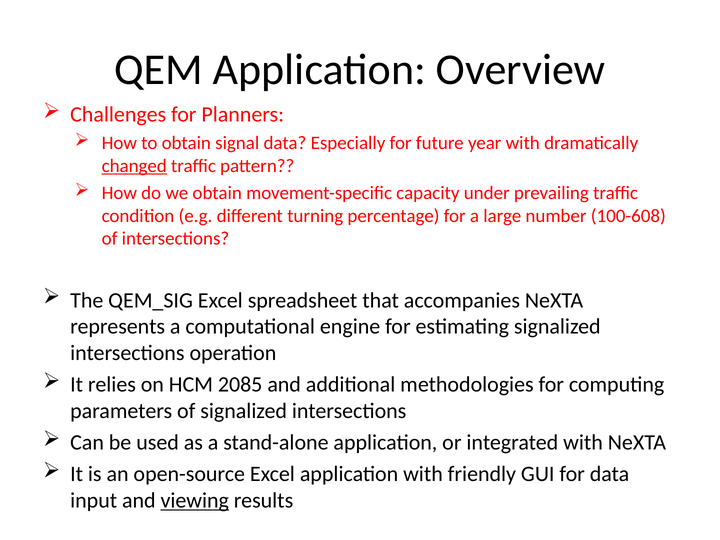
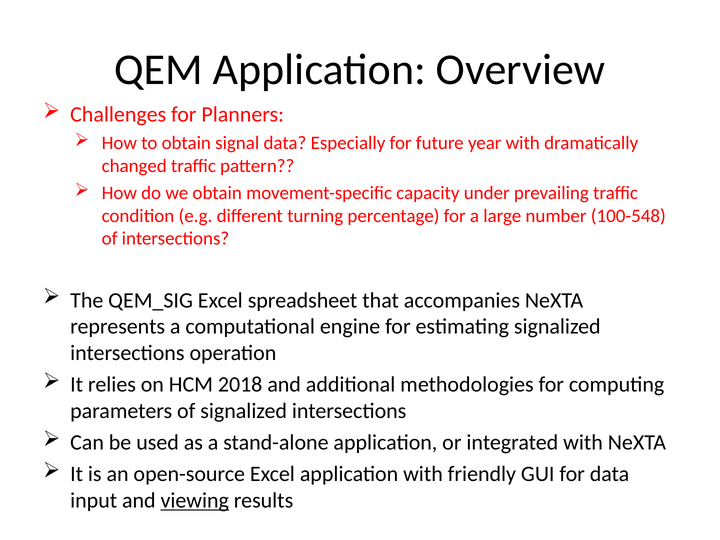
changed underline: present -> none (134, 166)
100-608: 100-608 -> 100-548 (628, 216)
2085: 2085 -> 2018 (240, 385)
